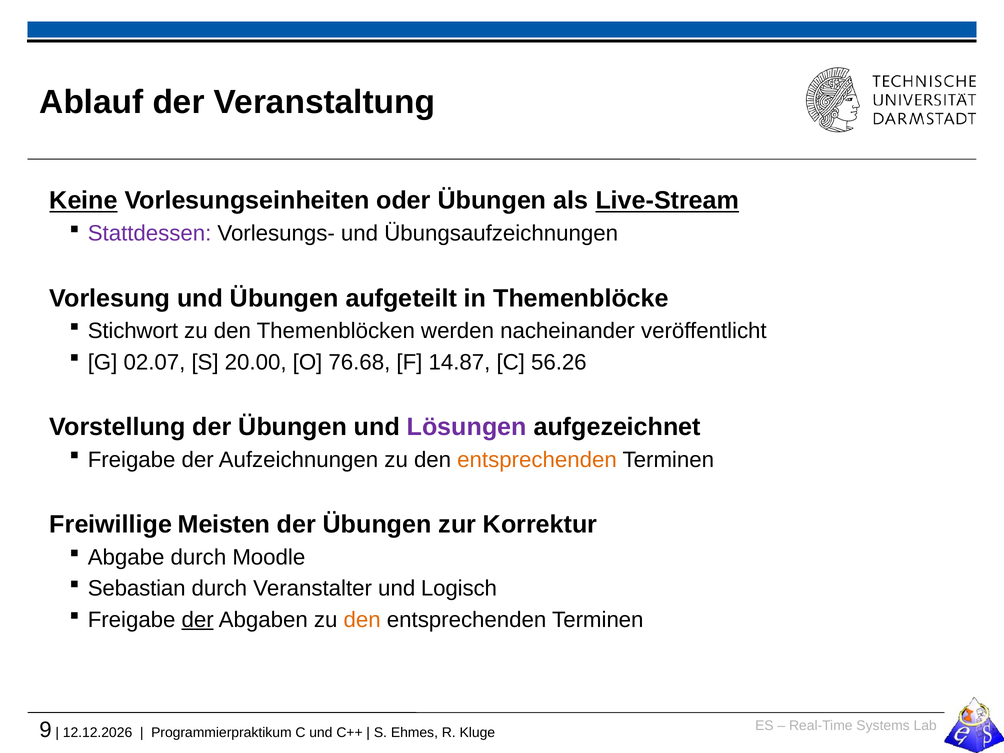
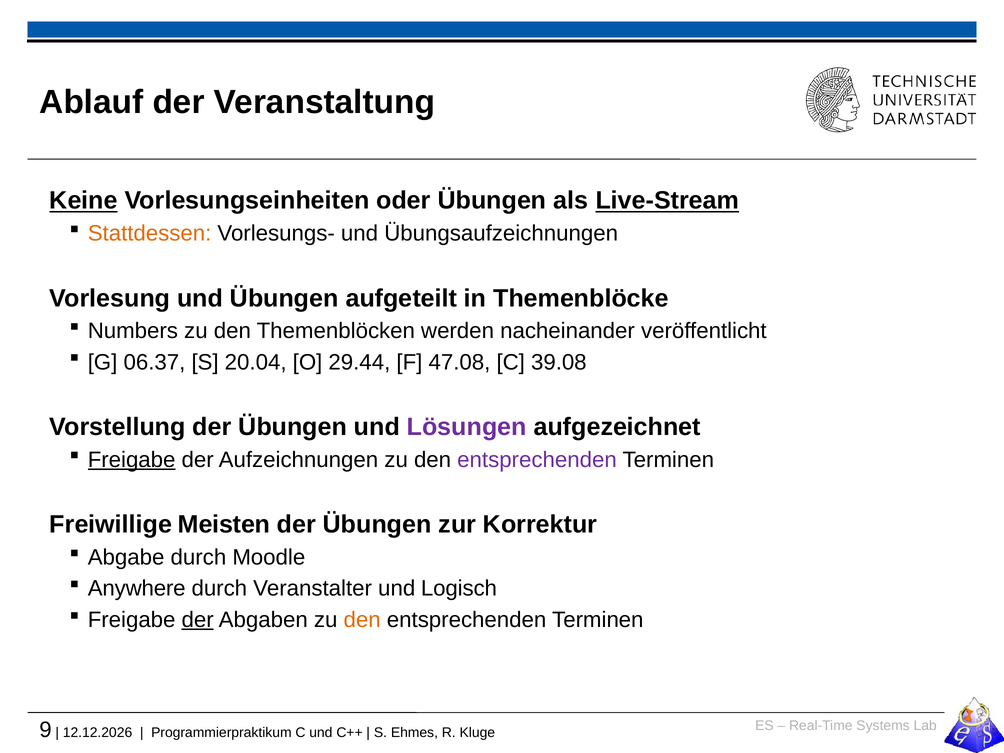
Stattdessen colour: purple -> orange (150, 233)
Stichwort: Stichwort -> Numbers (133, 331)
02.07: 02.07 -> 06.37 (154, 362)
20.00: 20.00 -> 20.04 (256, 362)
76.68: 76.68 -> 29.44 (359, 362)
14.87: 14.87 -> 47.08 (459, 362)
56.26: 56.26 -> 39.08 (559, 362)
Freigabe underline: none -> present (132, 460)
entsprechenden colour: orange -> purple (537, 460)
Sebastian: Sebastian -> Anywhere (137, 589)
